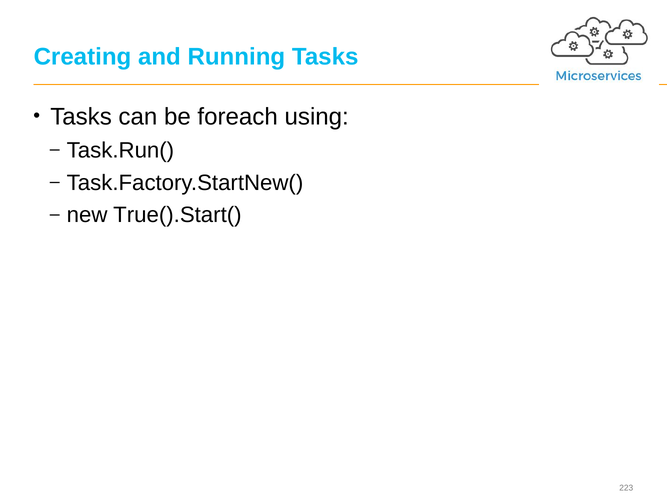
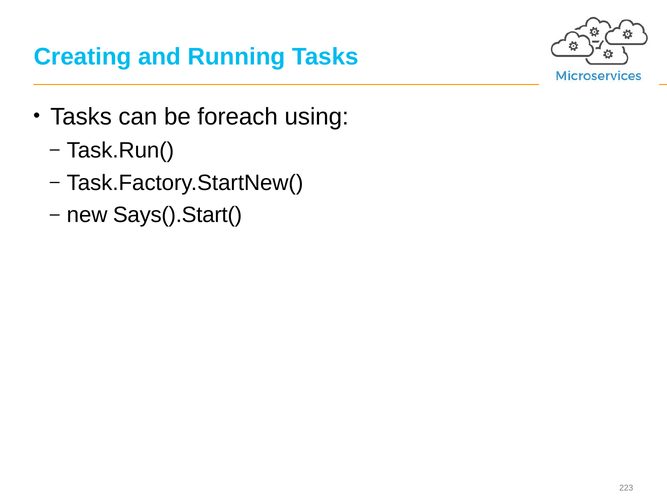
True().Start(: True().Start( -> Says().Start( (178, 215)
